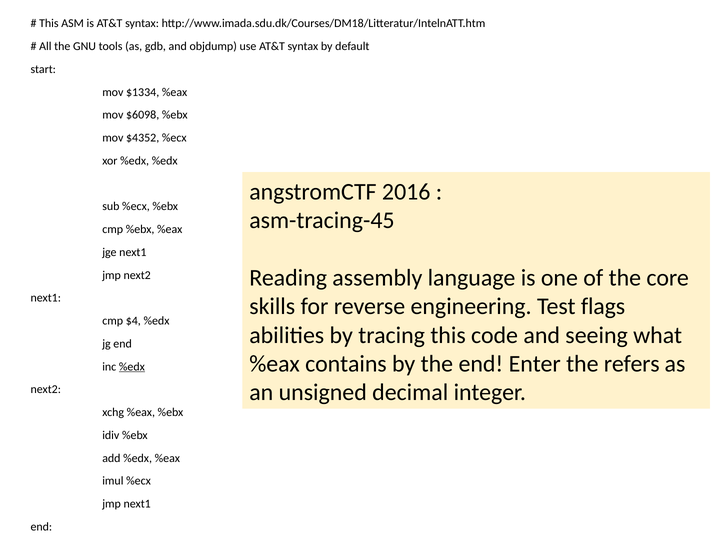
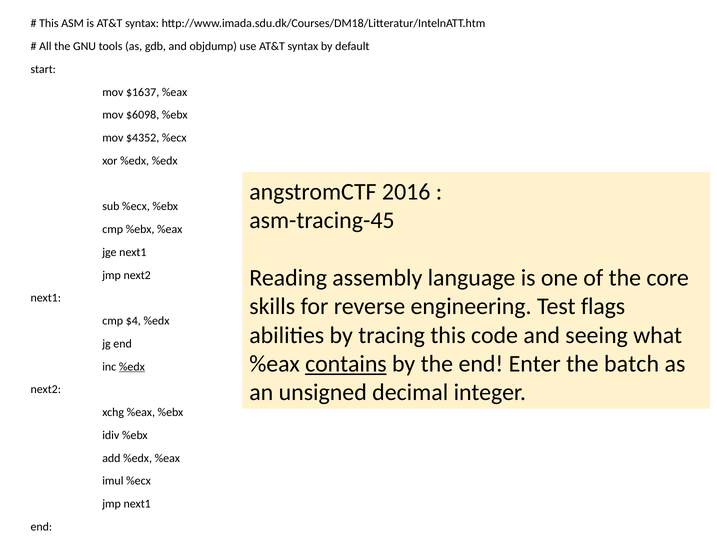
$1334: $1334 -> $1637 (143, 92)
contains underline: none -> present (346, 364)
refers: refers -> batch (632, 364)
